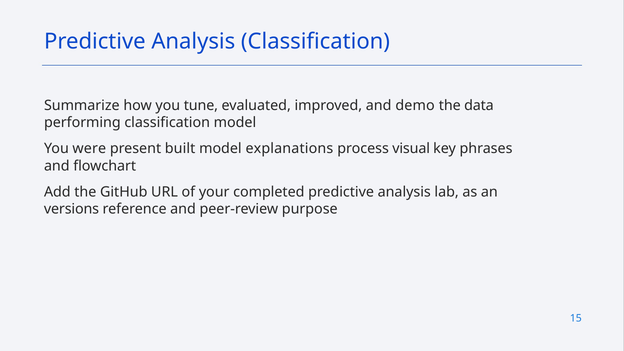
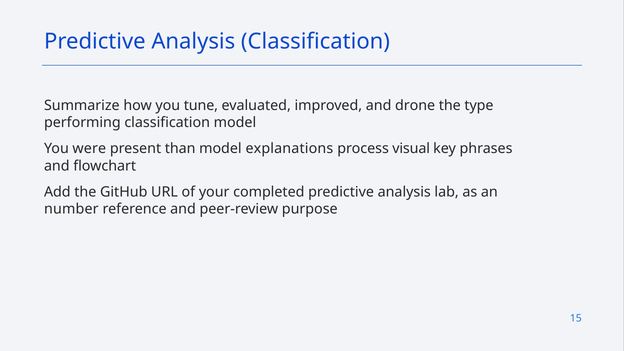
demo: demo -> drone (415, 105)
data: data -> type (479, 105)
built: built -> than (180, 149)
versions: versions -> number (71, 209)
